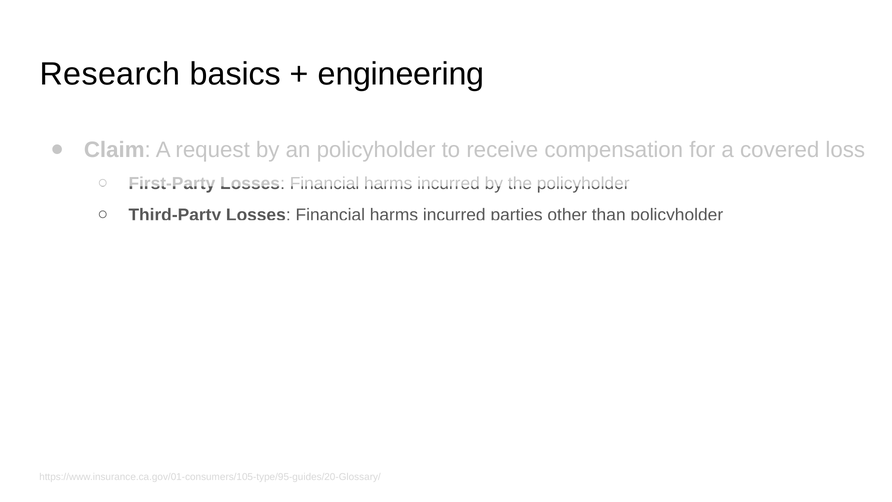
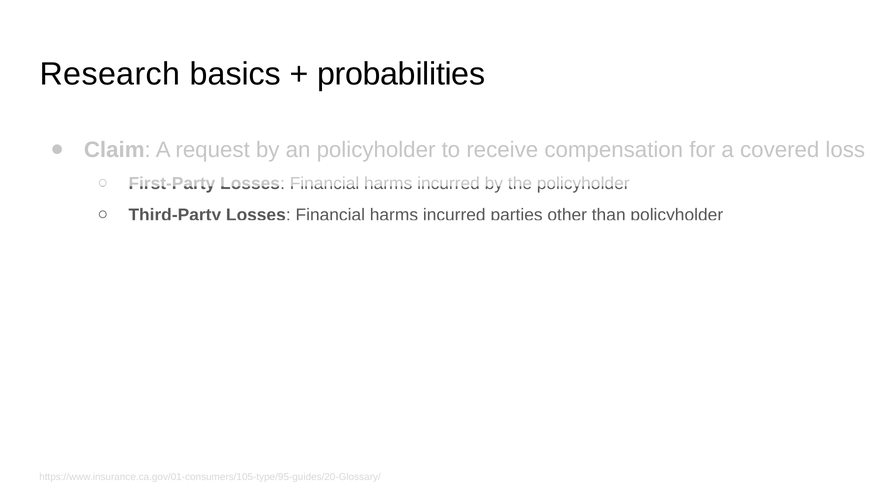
engineering: engineering -> probabilities (401, 74)
